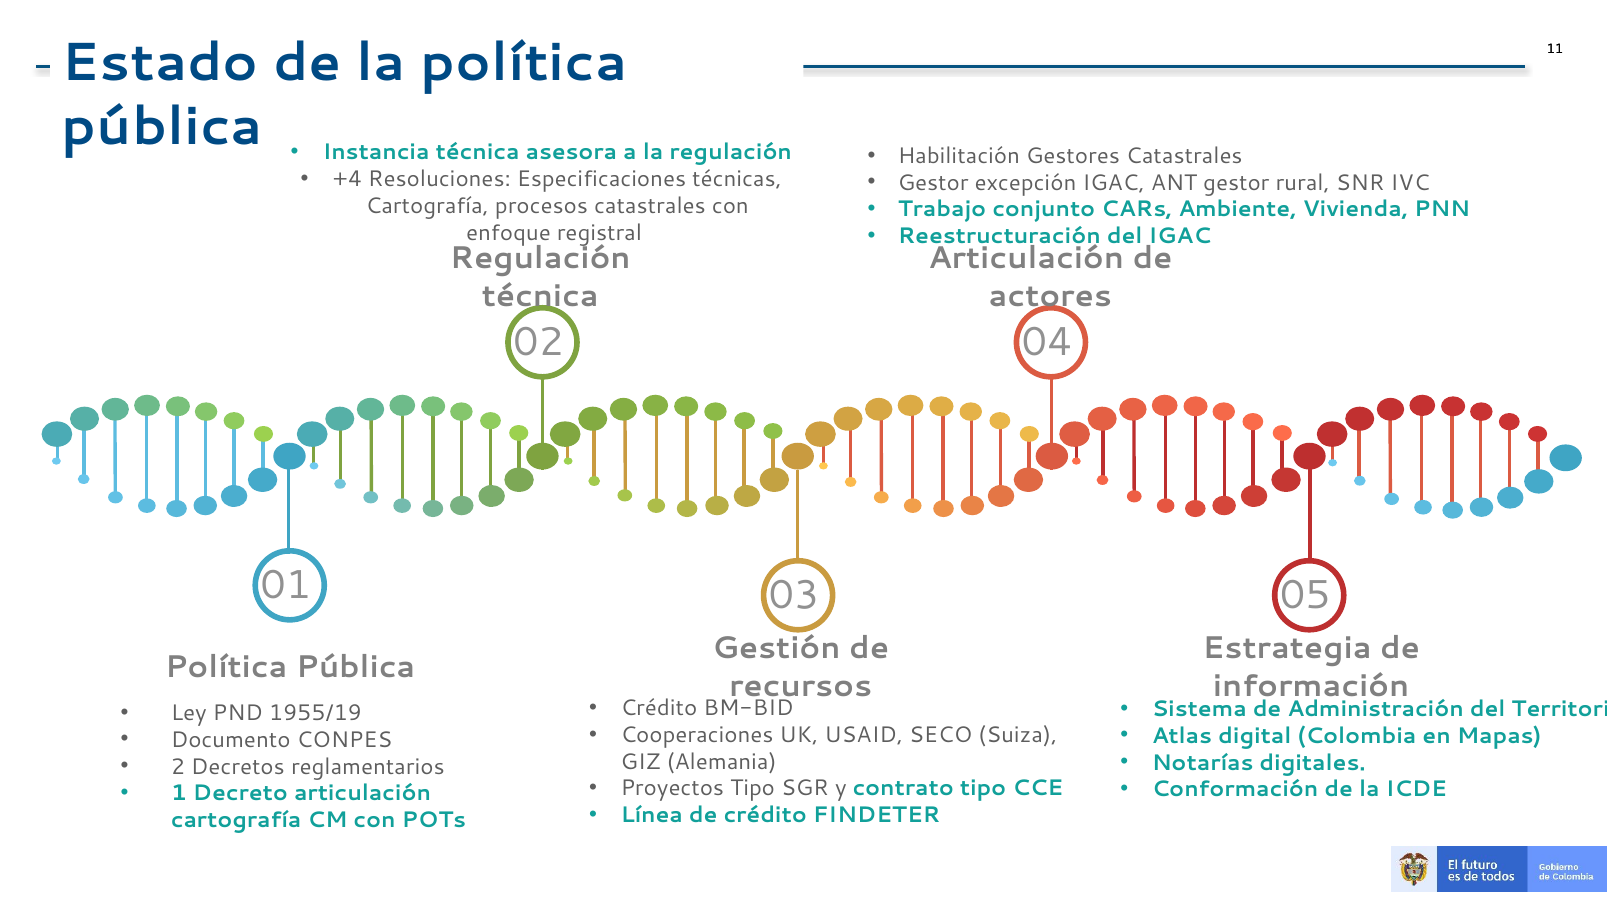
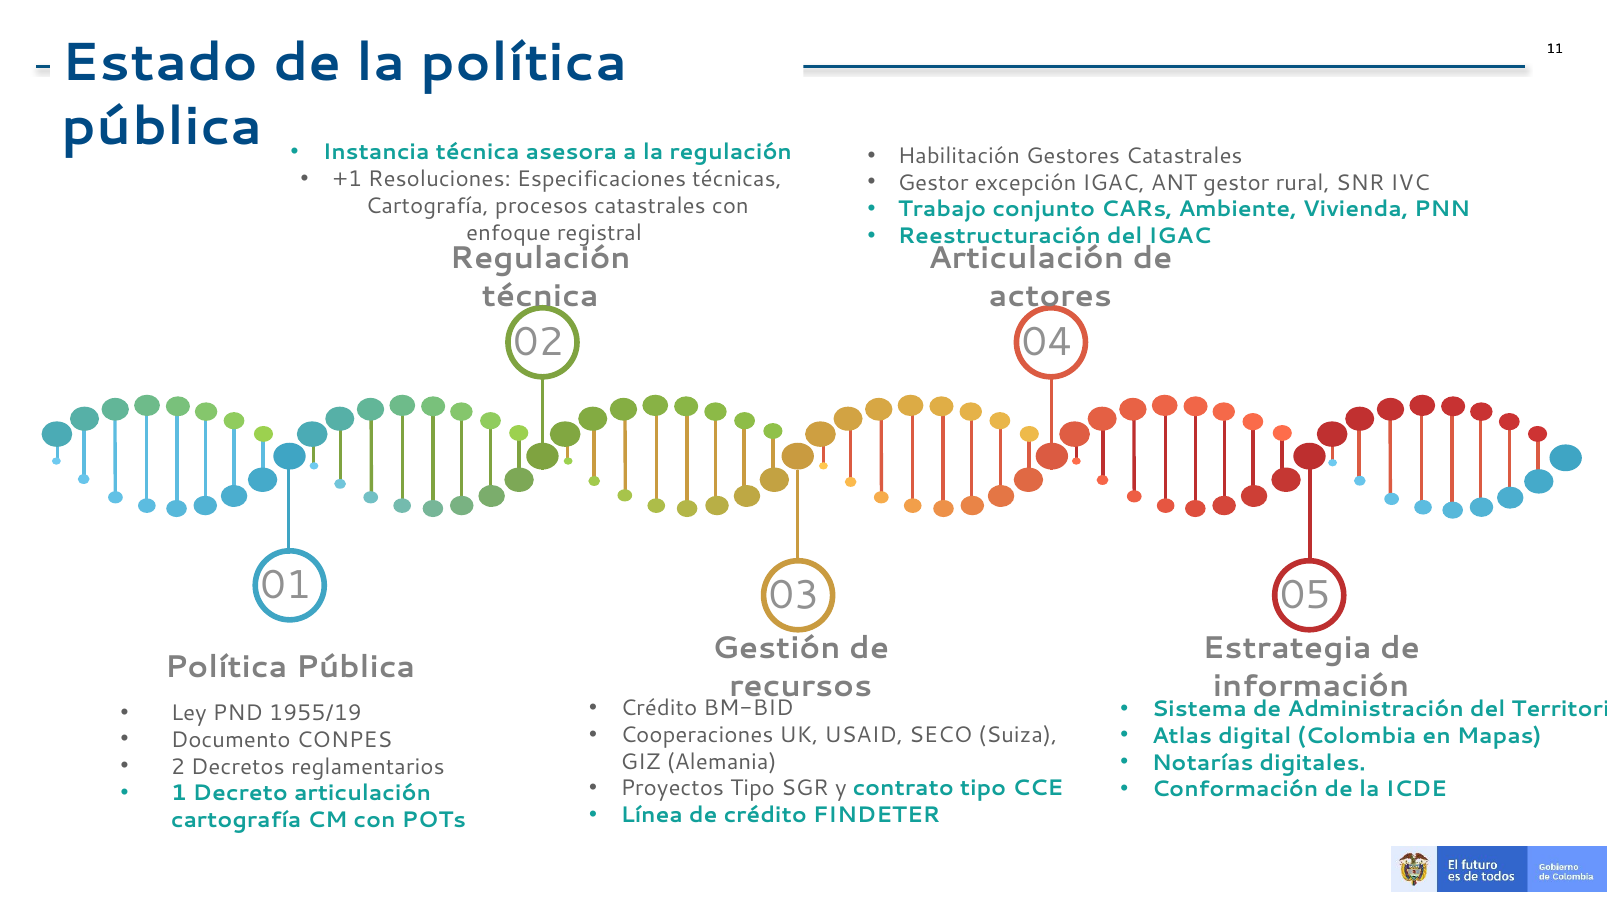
+4: +4 -> +1 (347, 179)
